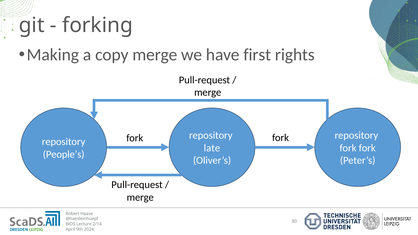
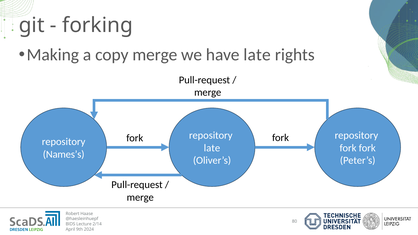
have first: first -> late (257, 55)
People’s: People’s -> Names’s (64, 154)
